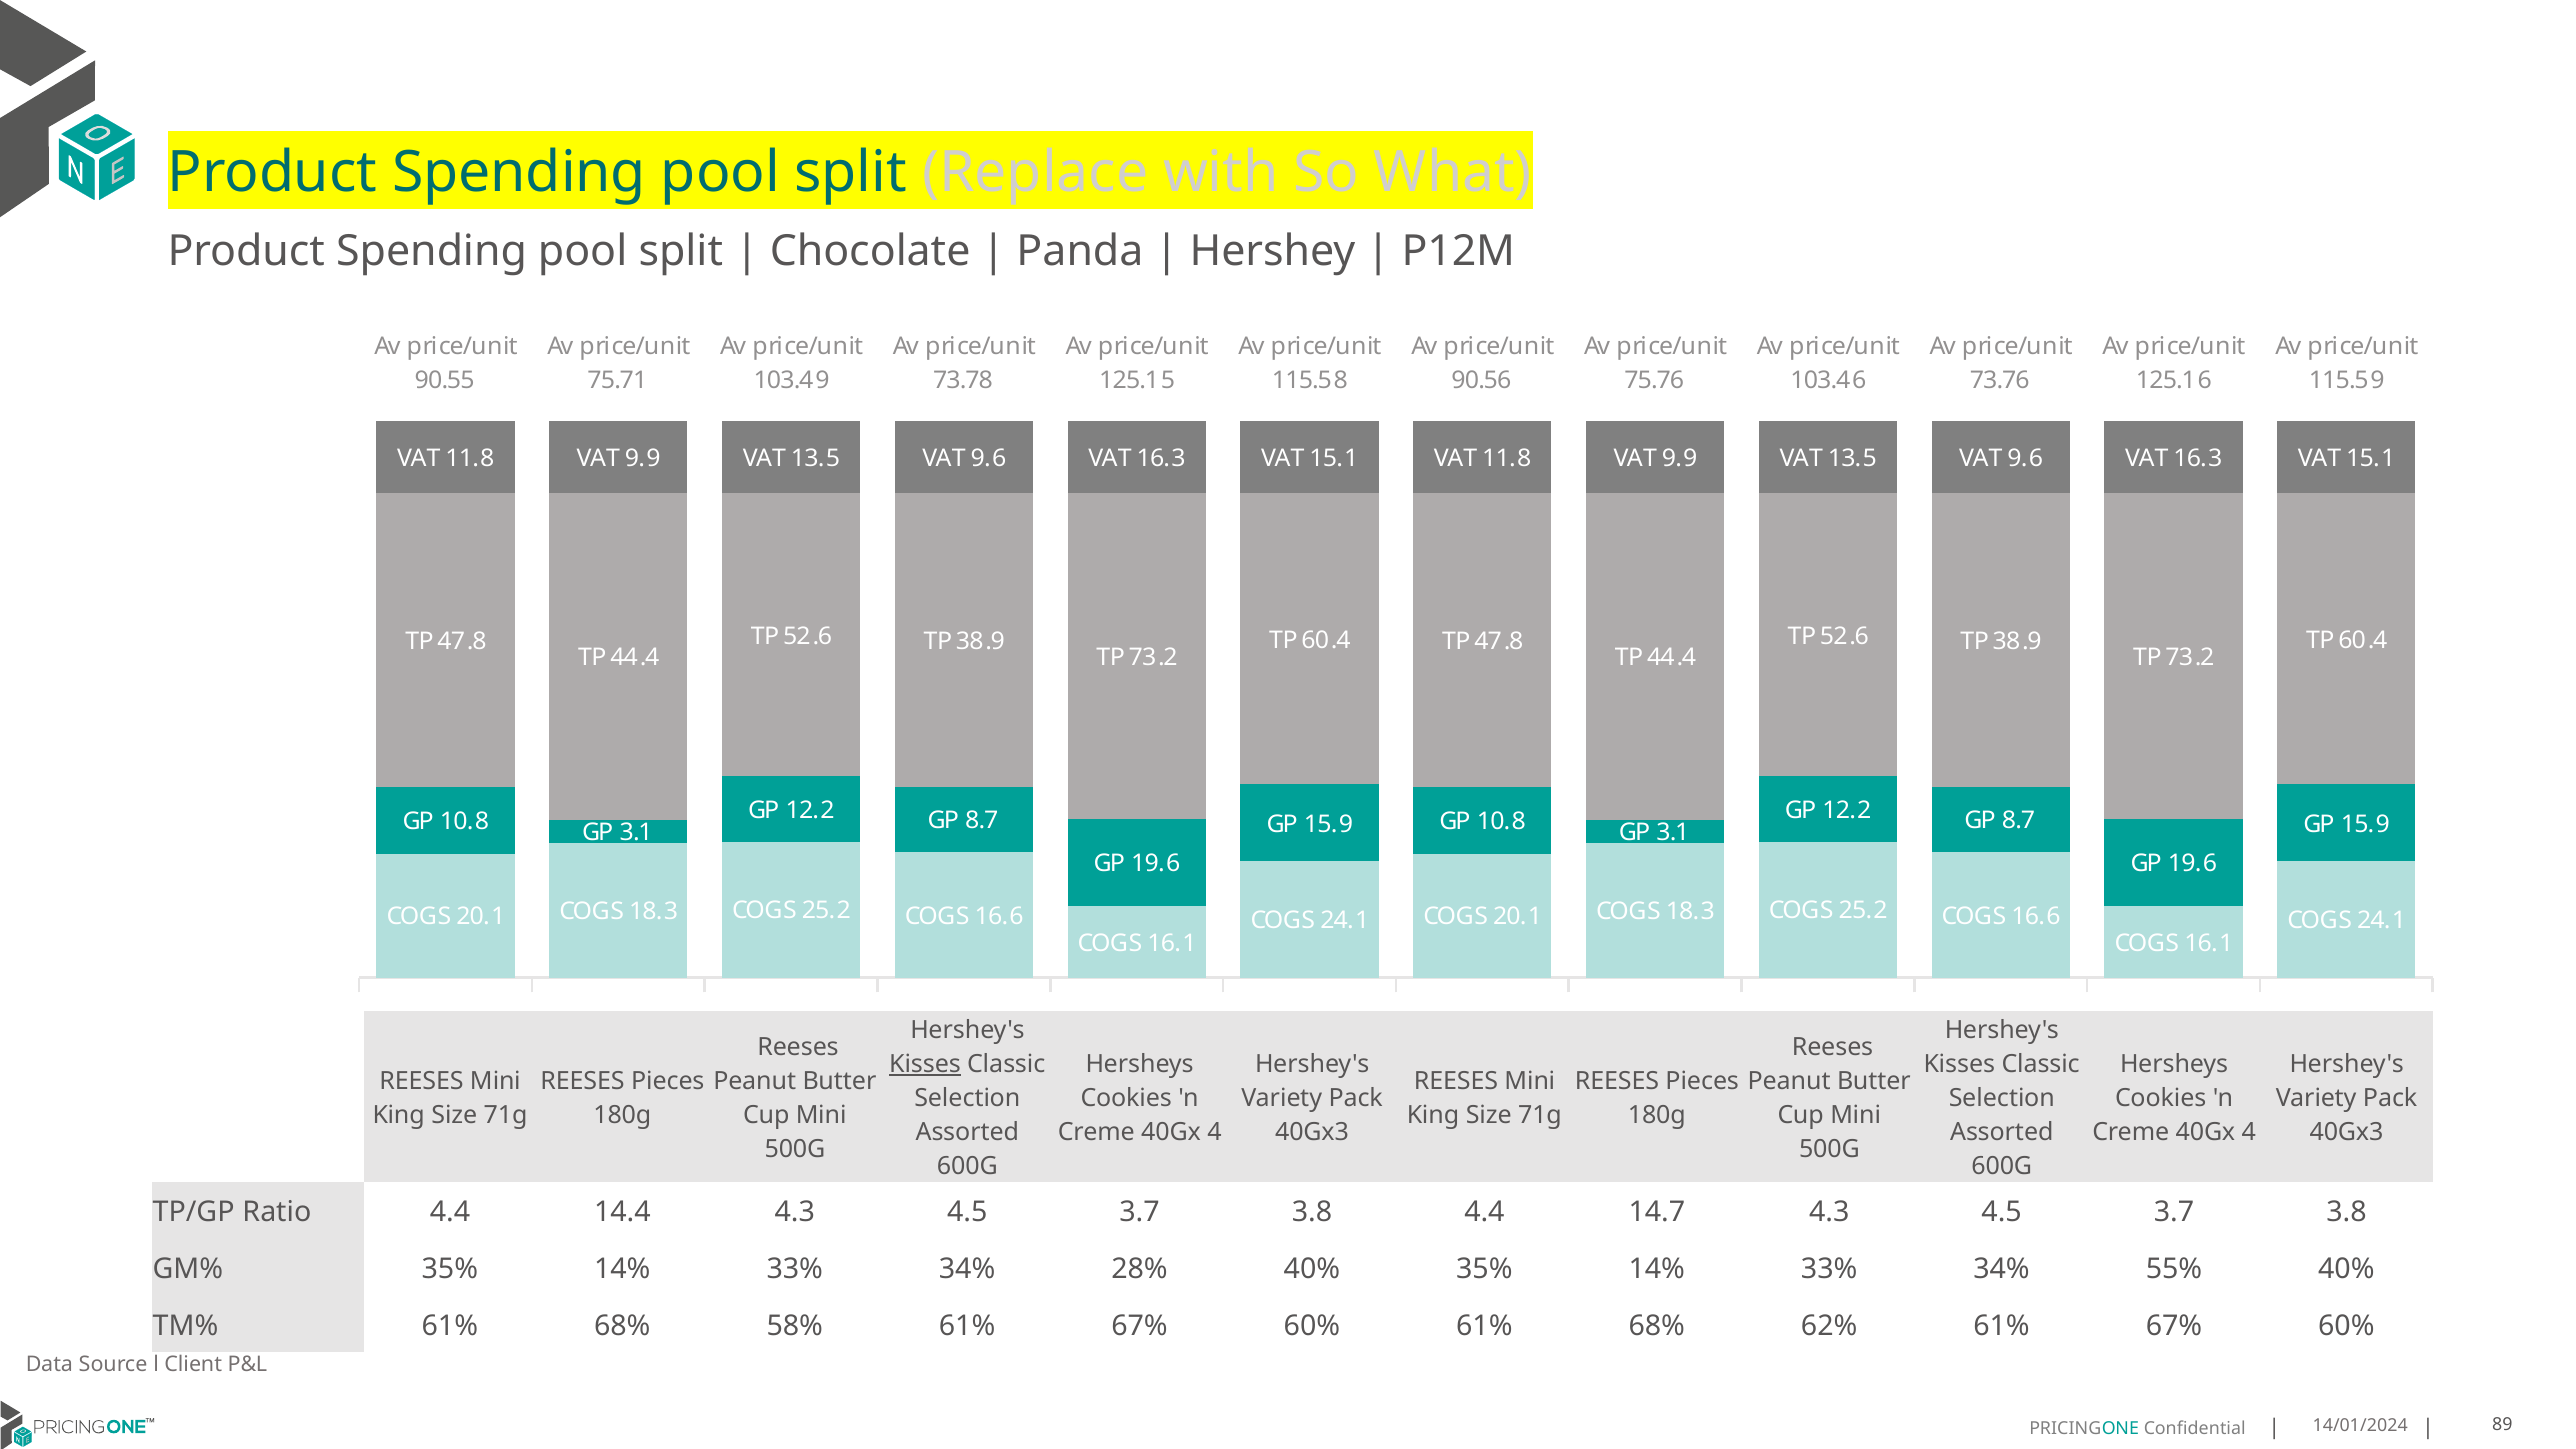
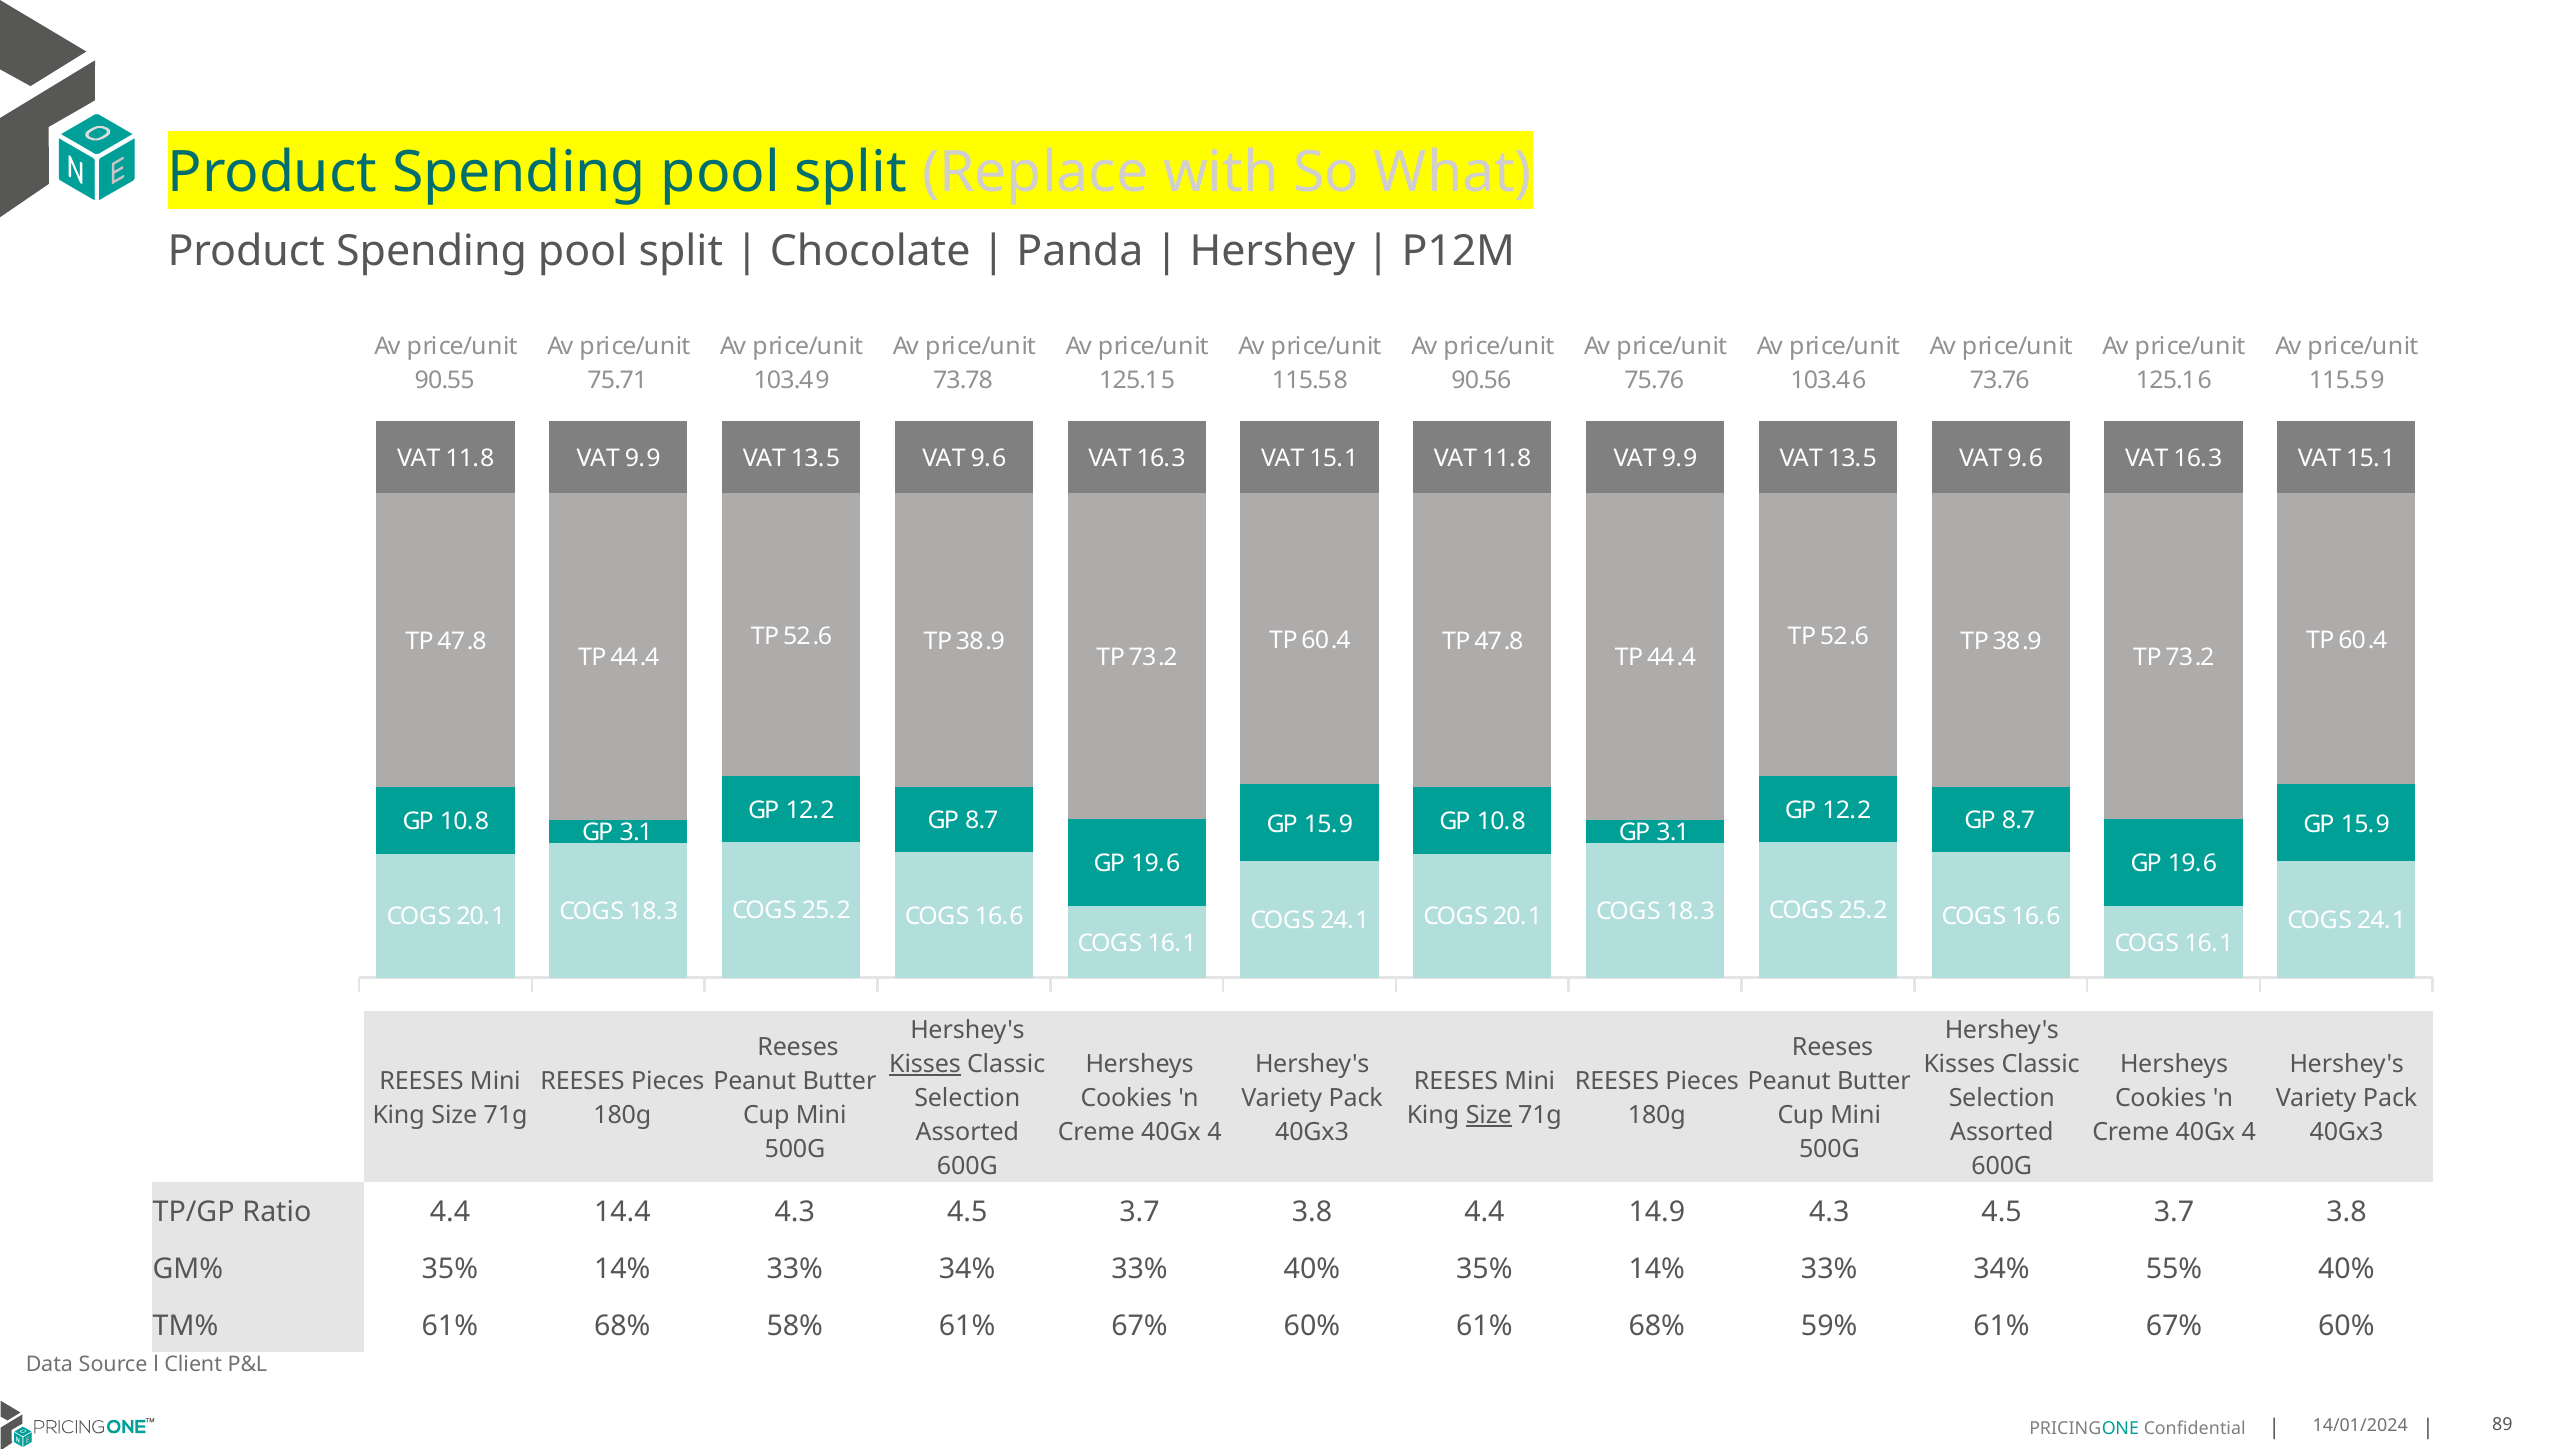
Size underline: none -> present (1489, 1115)
14.7: 14.7 -> 14.9 (1657, 1212)
34% 28%: 28% -> 33% (1140, 1269)
62%: 62% -> 59% (1829, 1326)
